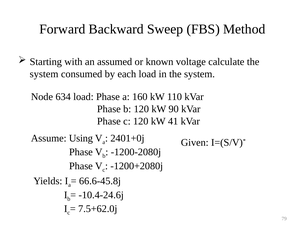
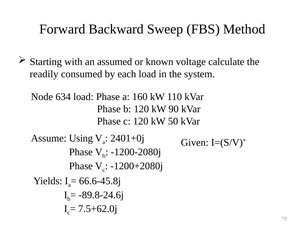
system: system -> readily (44, 74)
41: 41 -> 50 (173, 121)
-10.4-24.6j: -10.4-24.6j -> -89.8-24.6j (101, 195)
